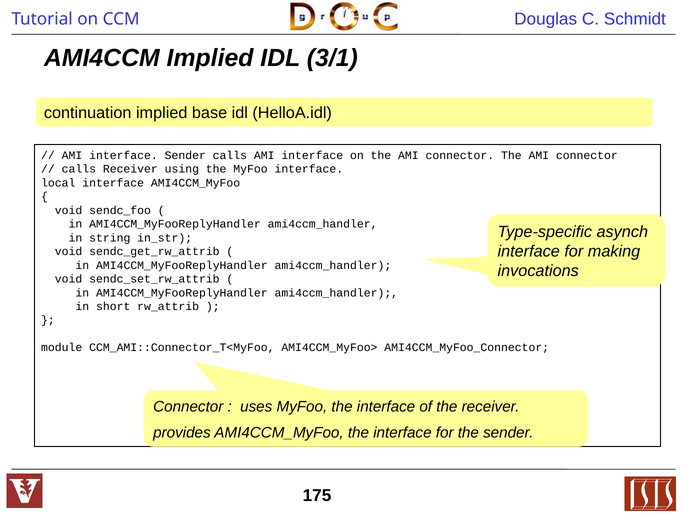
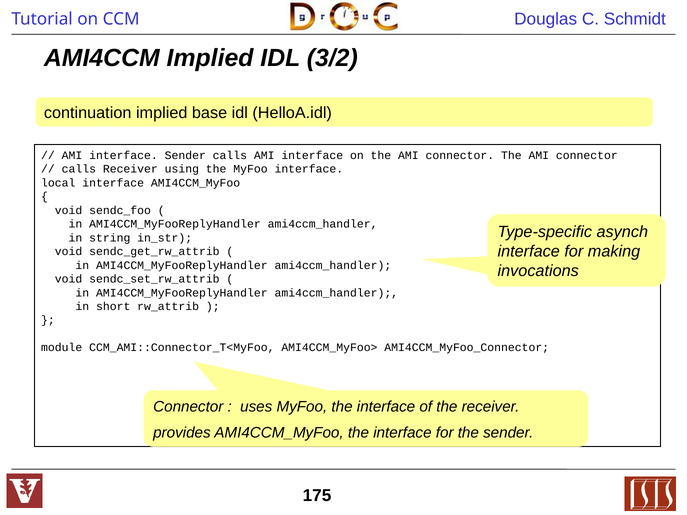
3/1: 3/1 -> 3/2 (332, 58)
